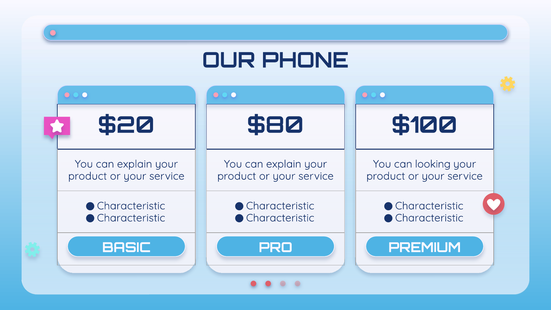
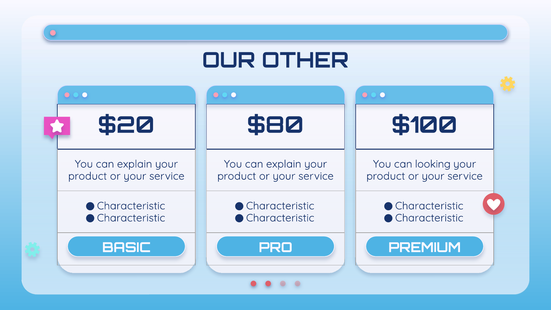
PHONE: PHONE -> OTHER (305, 60)
